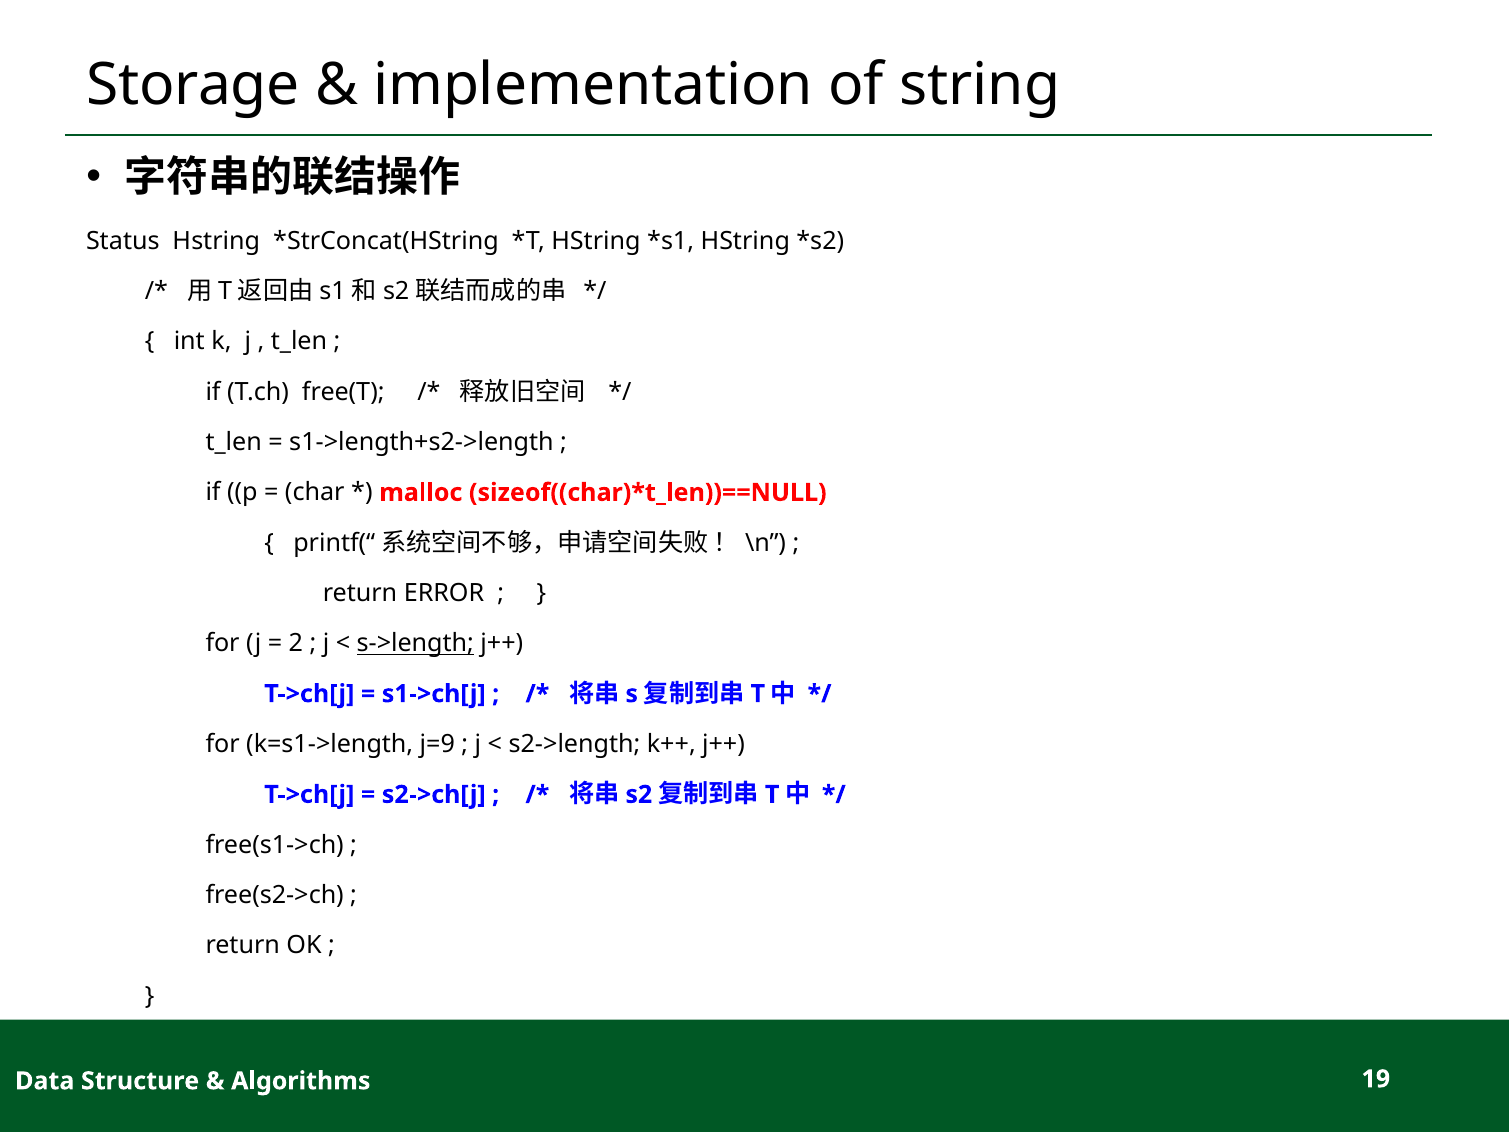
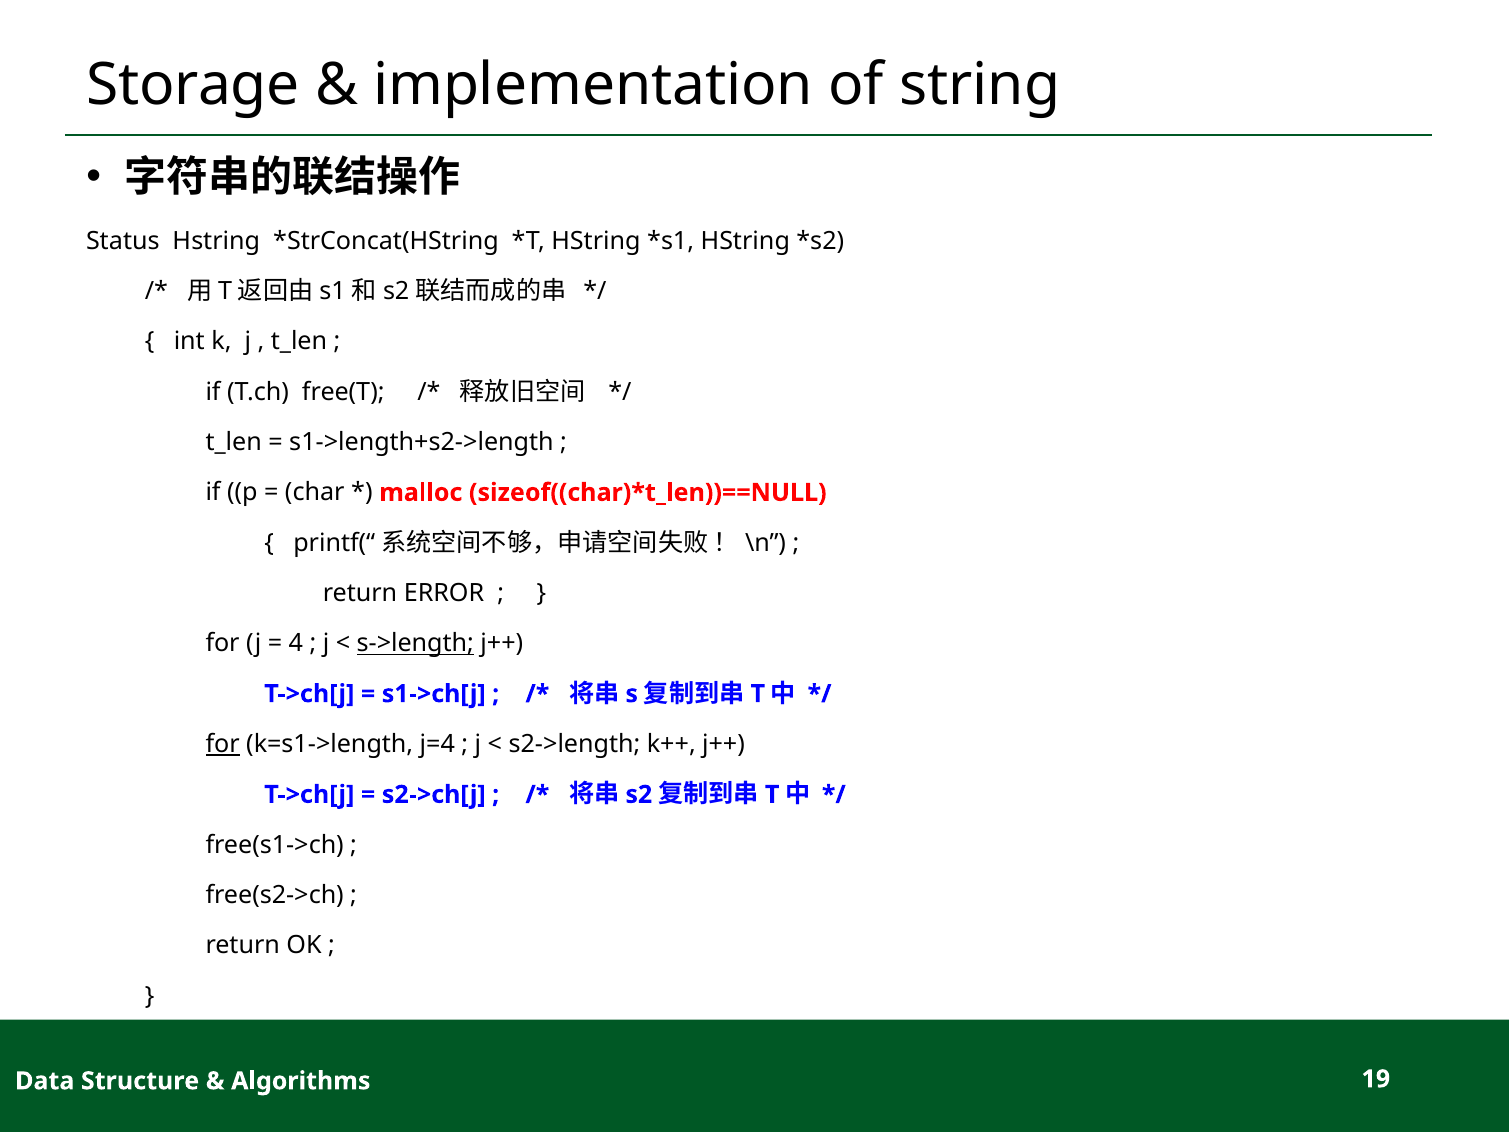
2: 2 -> 4 (296, 643)
for underline: none -> present (223, 744)
j=9: j=9 -> j=4 (437, 744)
